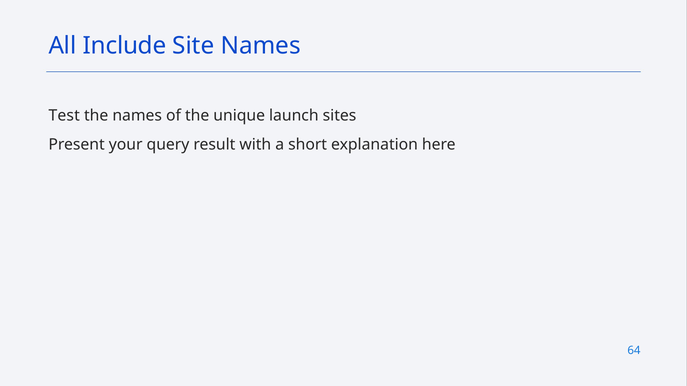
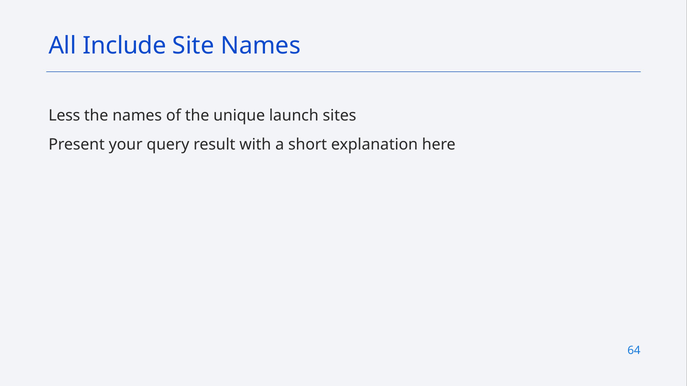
Test: Test -> Less (64, 116)
